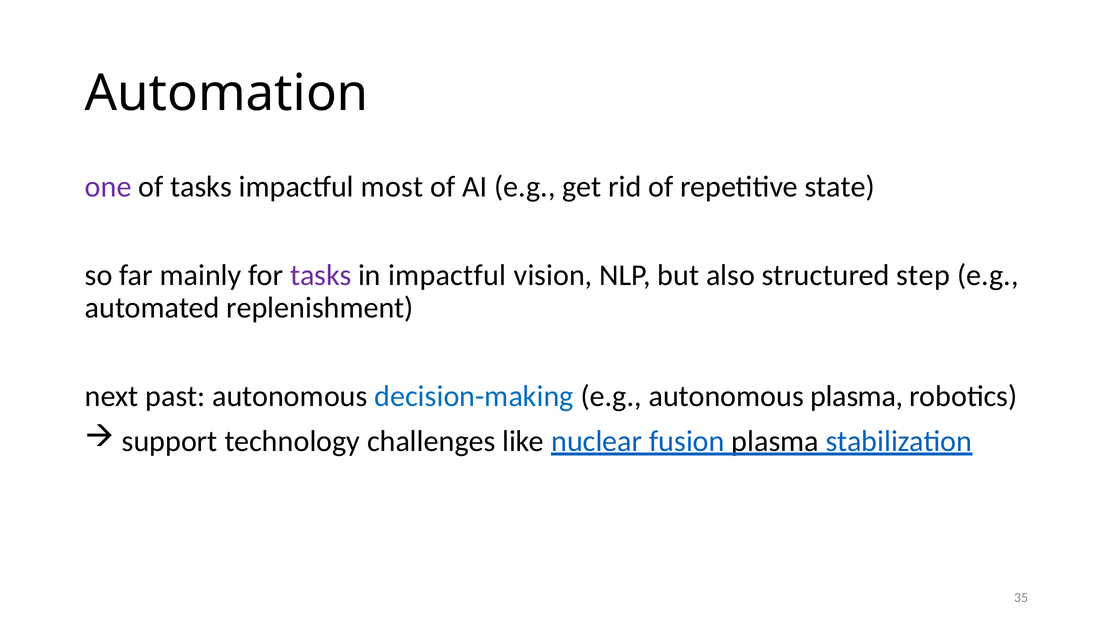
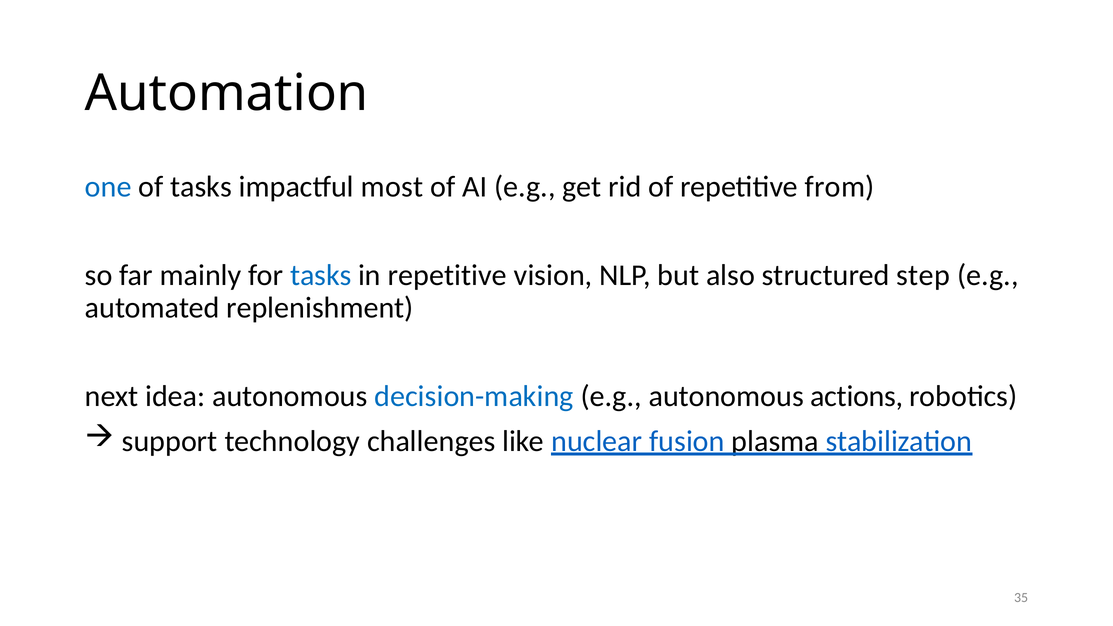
one colour: purple -> blue (108, 187)
state: state -> from (840, 187)
tasks colour: purple -> blue (321, 275)
in impactful: impactful -> repetitive (447, 275)
past: past -> idea (175, 396)
autonomous plasma: plasma -> actions (857, 396)
